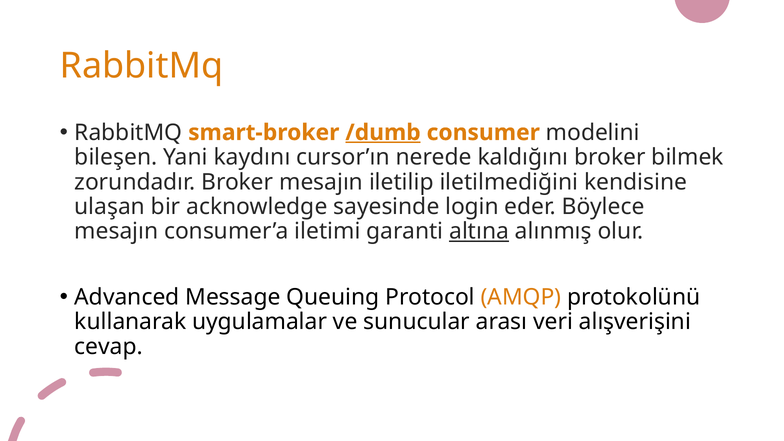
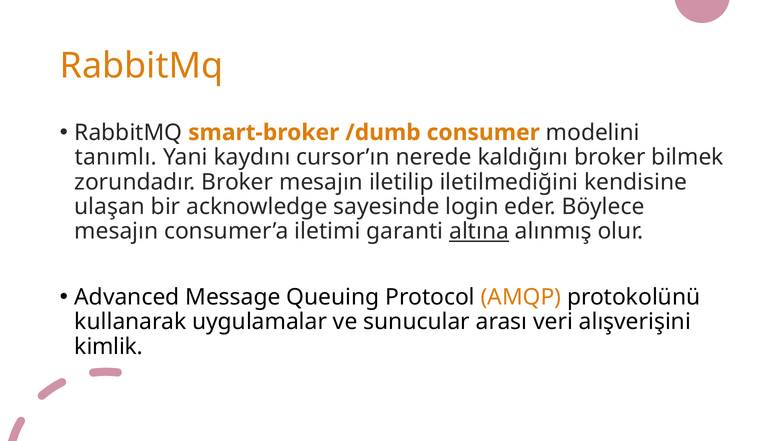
/dumb underline: present -> none (383, 133)
bileşen: bileşen -> tanımlı (116, 157)
cevap: cevap -> kimlik (109, 346)
